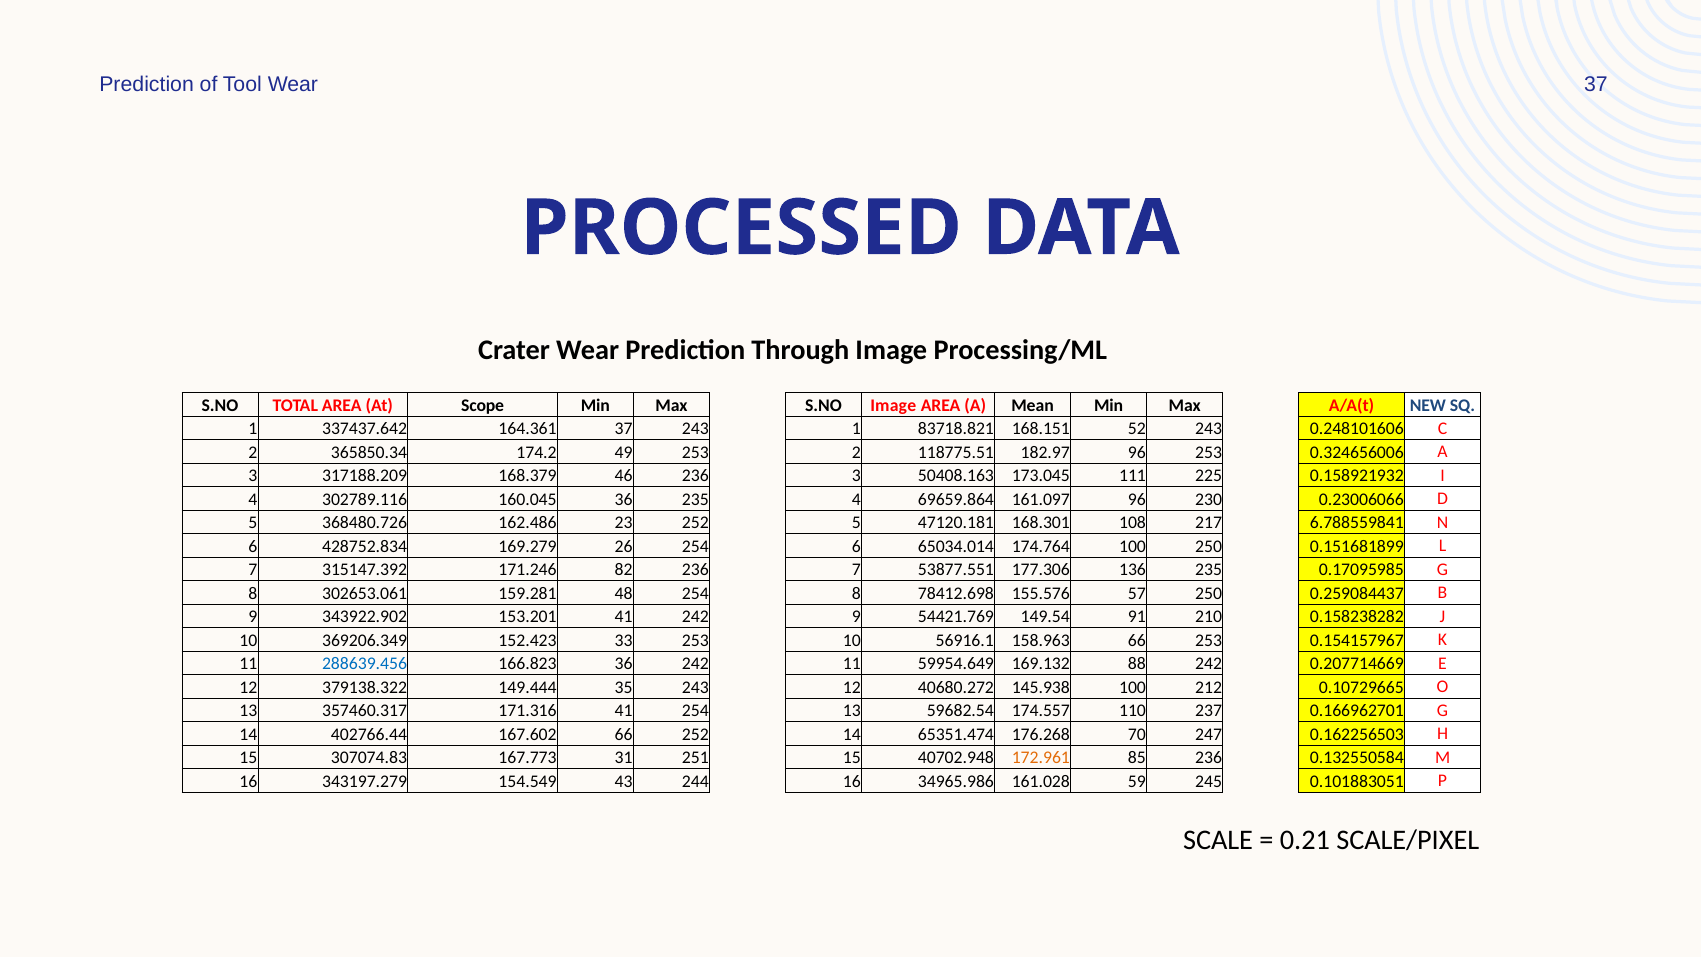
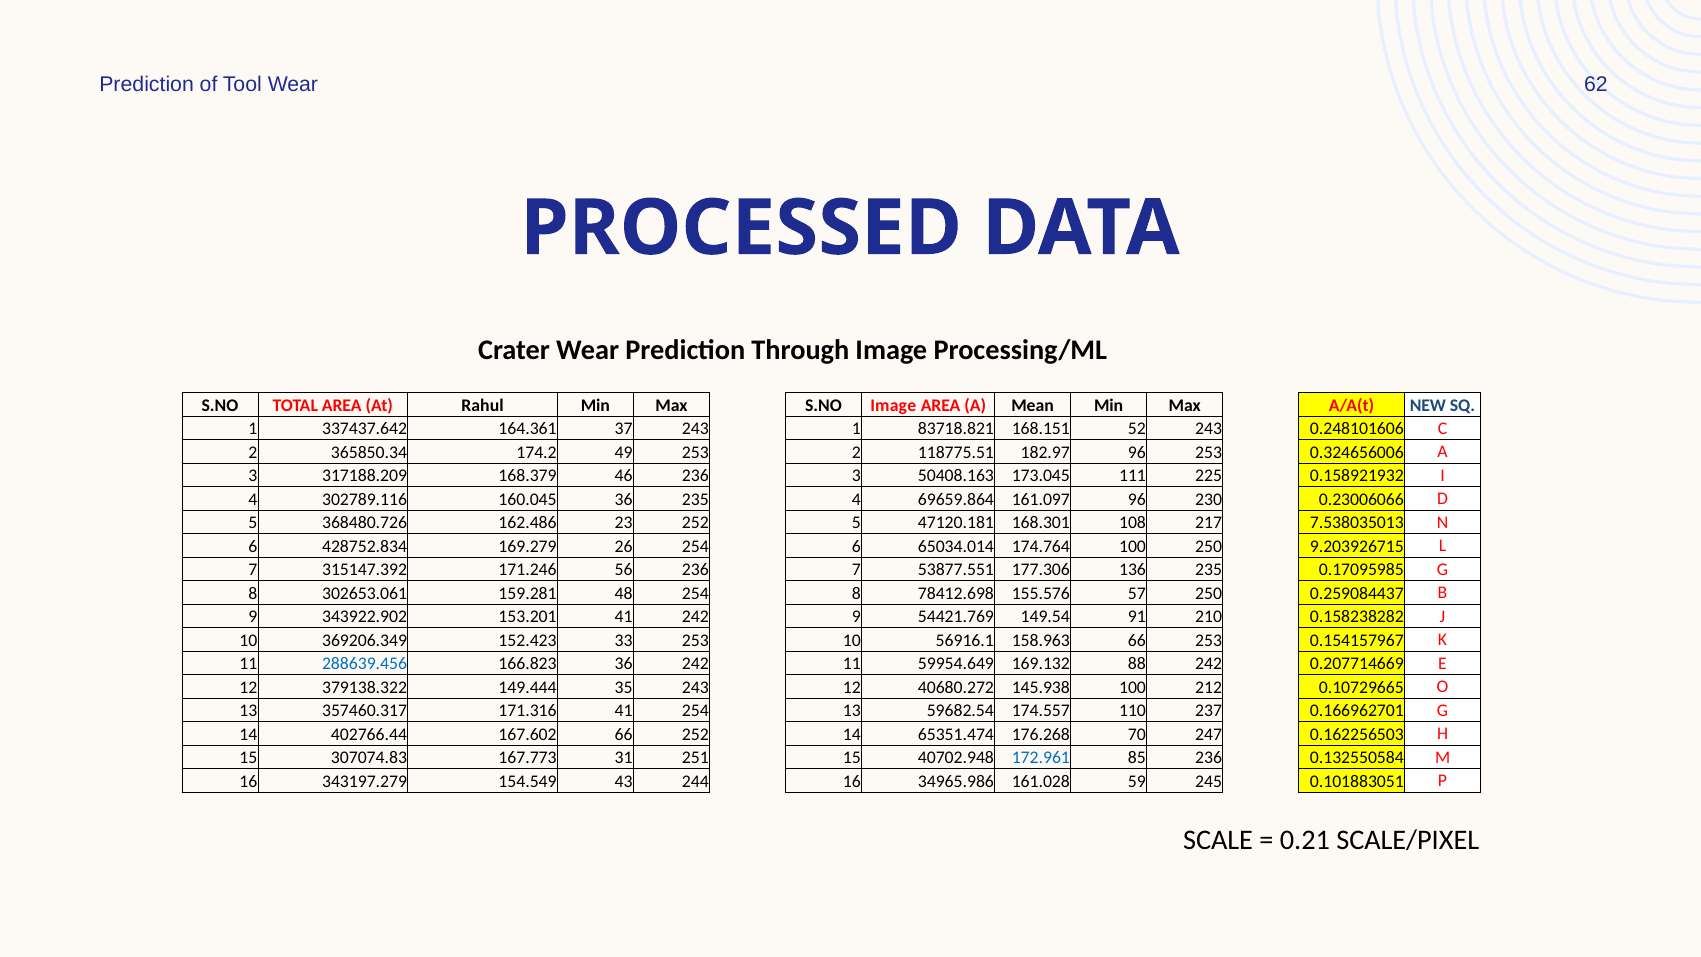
Wear 37: 37 -> 62 (1596, 84)
Scope: Scope -> Rahul (483, 405)
6.788559841: 6.788559841 -> 7.538035013 (1357, 523)
0.151681899: 0.151681899 -> 9.203926715 (1357, 546)
82: 82 -> 56 (624, 570)
172.961 colour: orange -> blue (1041, 758)
